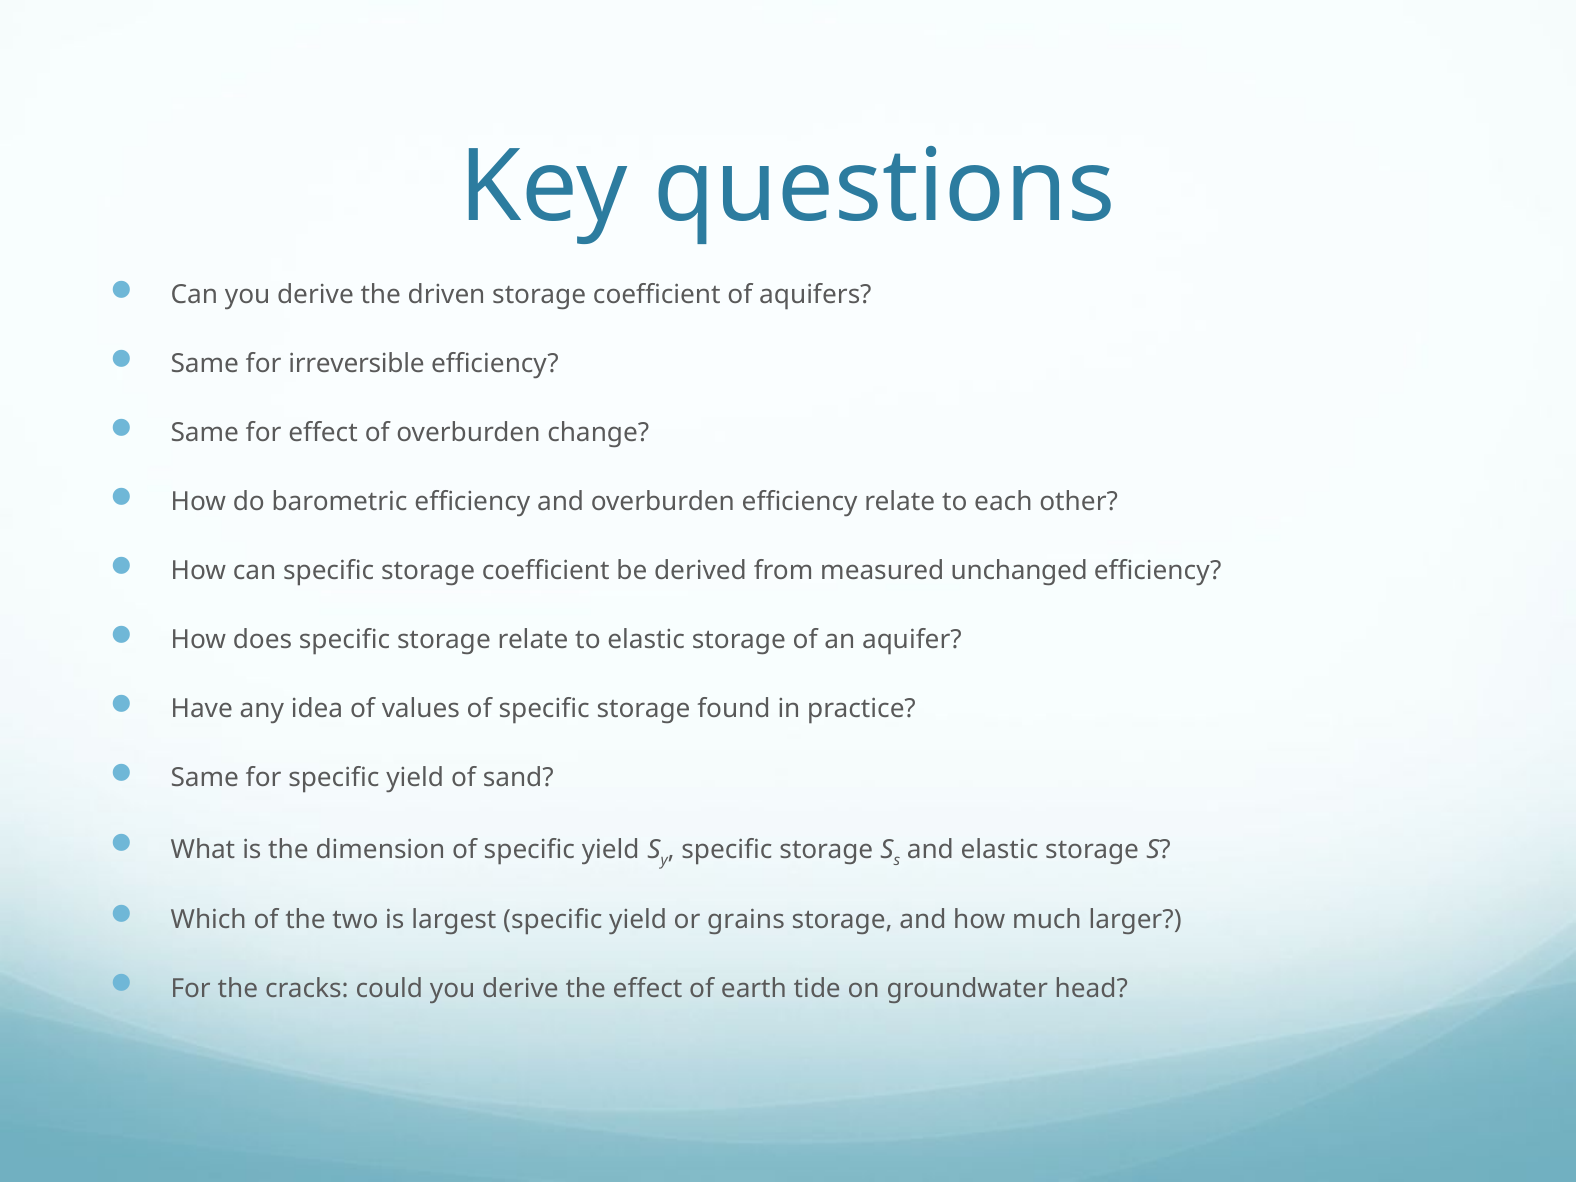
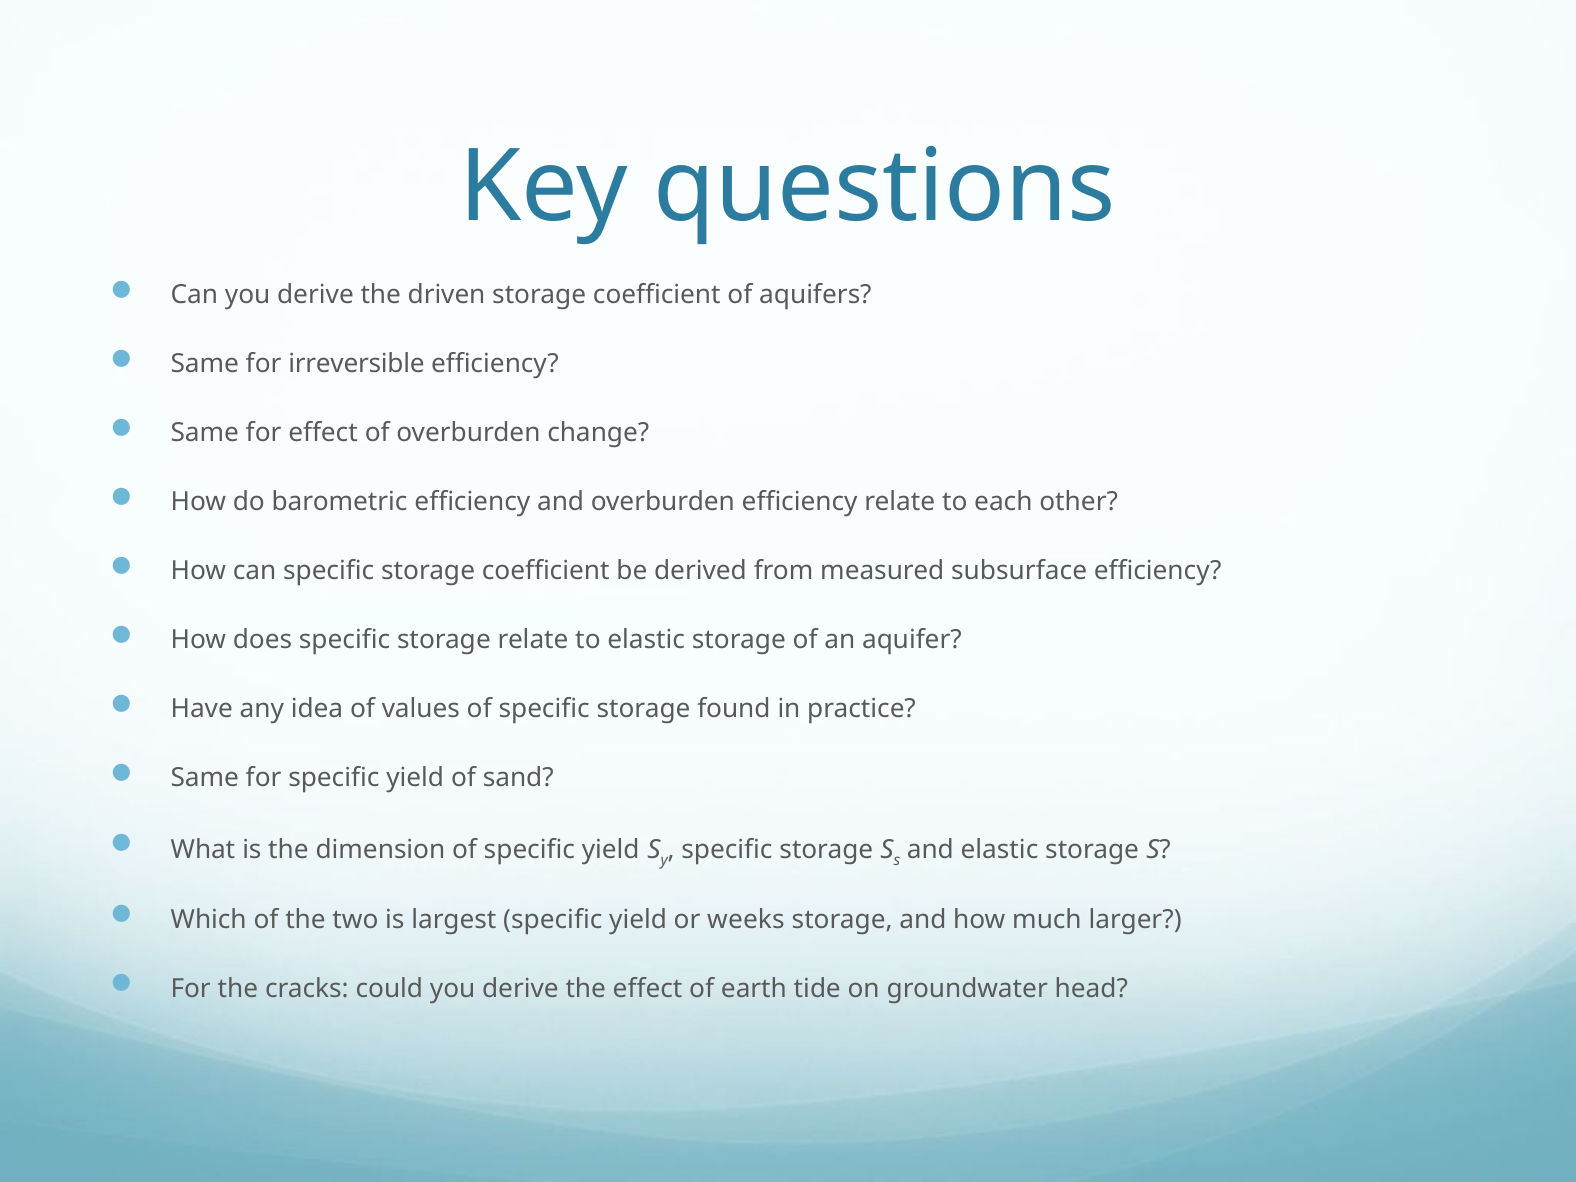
unchanged: unchanged -> subsurface (1019, 571)
grains: grains -> weeks (746, 920)
